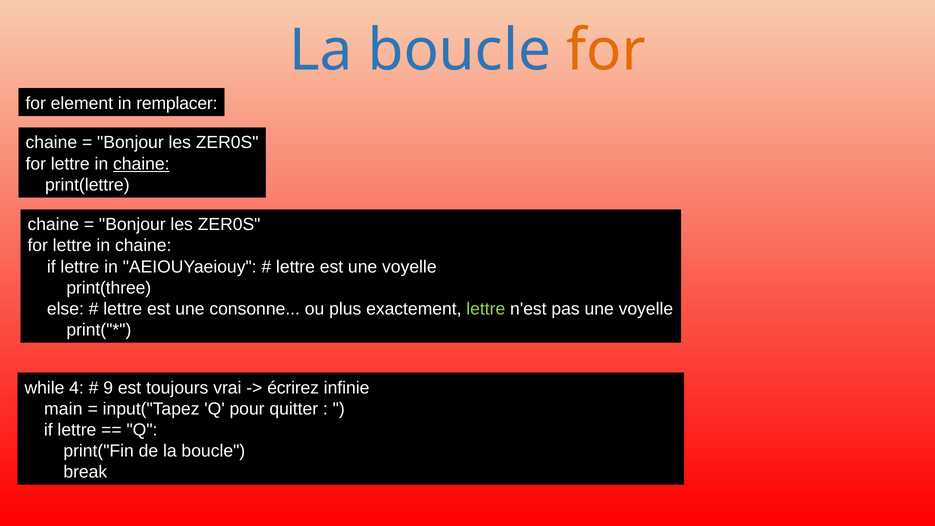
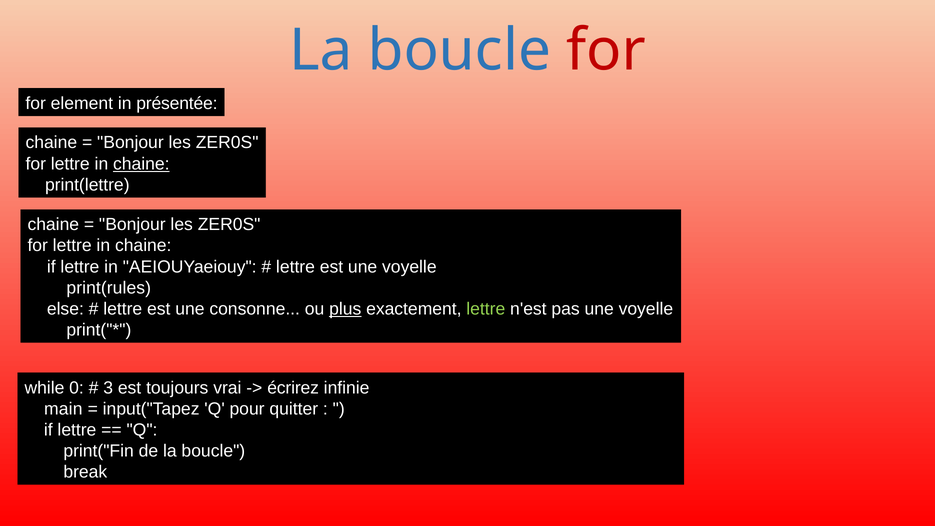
for colour: orange -> red (606, 50)
remplacer: remplacer -> présentée (177, 103)
print(three: print(three -> print(rules (109, 288)
plus underline: none -> present (345, 309)
4: 4 -> 0 (77, 388)
9: 9 -> 3 (108, 388)
